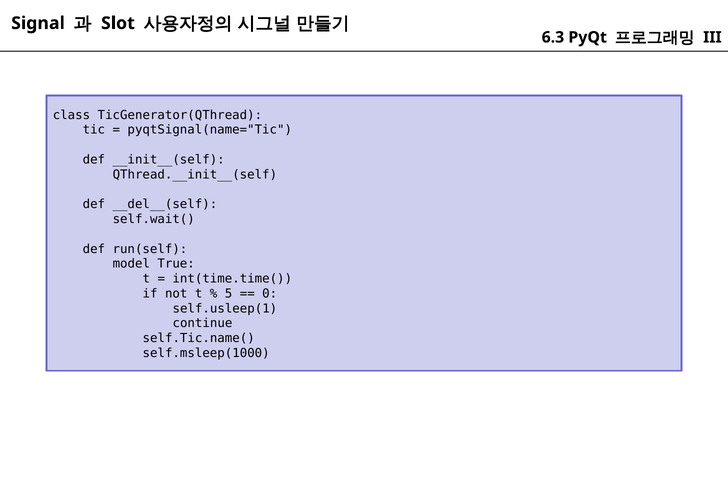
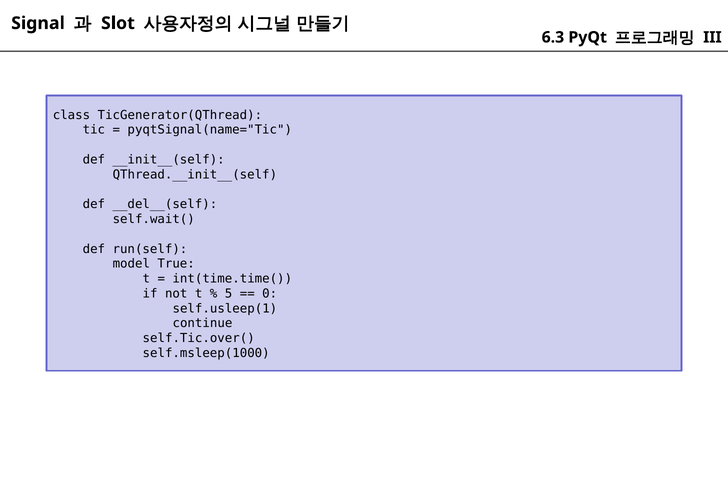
self.Tic.name(: self.Tic.name( -> self.Tic.over( (199, 338)
